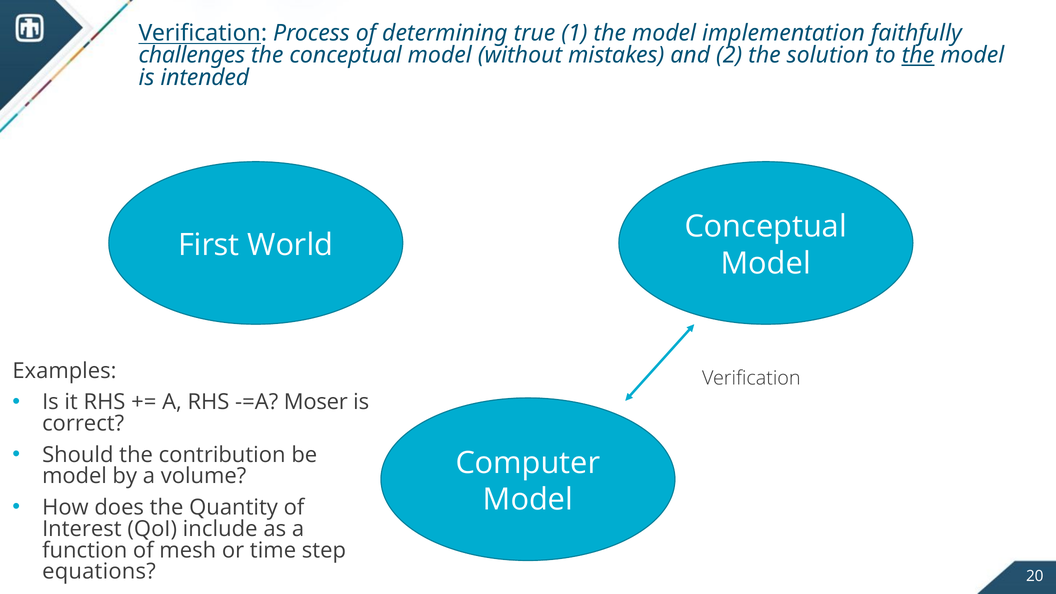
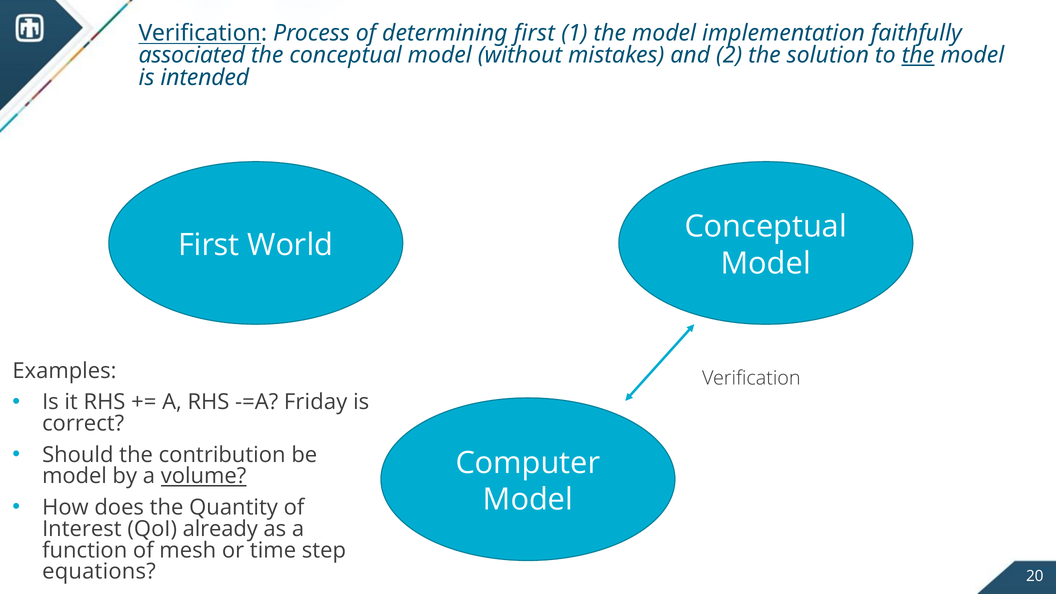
determining true: true -> first (534, 33)
challenges: challenges -> associated (192, 55)
Moser: Moser -> Friday (316, 402)
volume underline: none -> present (204, 476)
include: include -> already (220, 529)
